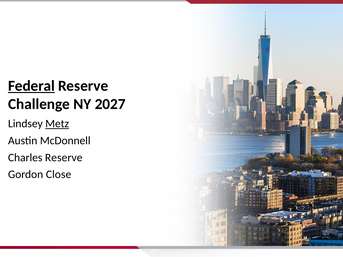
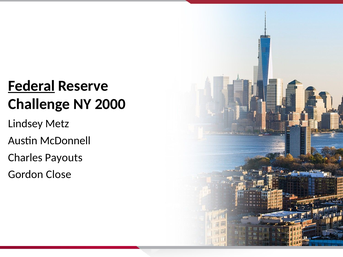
2027: 2027 -> 2000 (110, 104)
Metz underline: present -> none (57, 124)
Charles Reserve: Reserve -> Payouts (64, 158)
